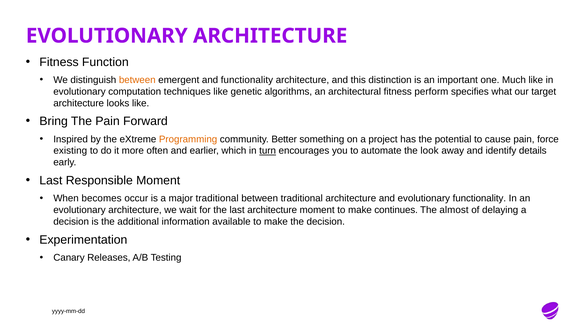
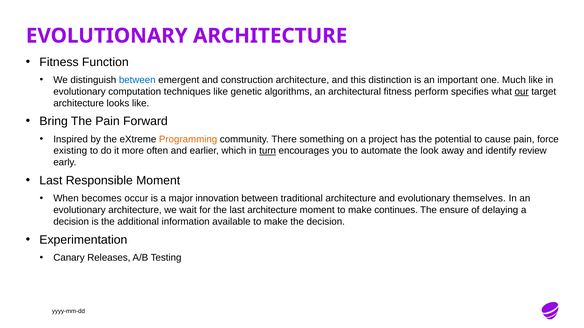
between colour: orange -> blue (137, 80)
and functionality: functionality -> construction (247, 80)
our underline: none -> present (522, 92)
Better: Better -> There (284, 139)
details: details -> review (533, 151)
major traditional: traditional -> innovation (217, 199)
evolutionary functionality: functionality -> themselves (479, 199)
almost: almost -> ensure (454, 210)
